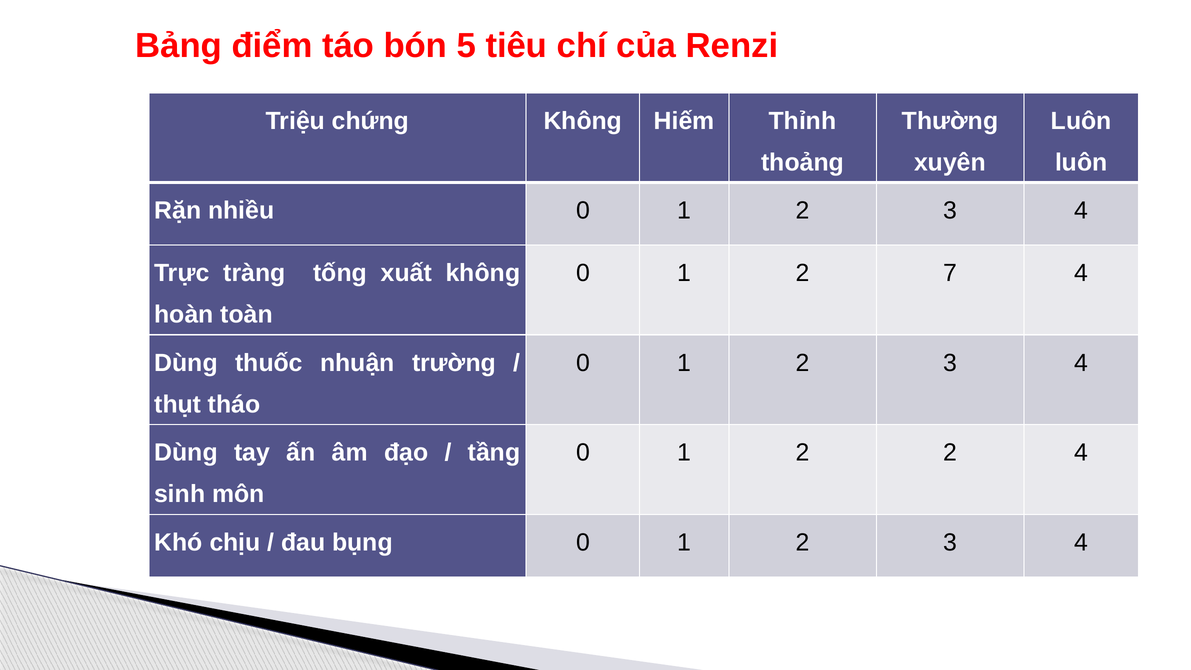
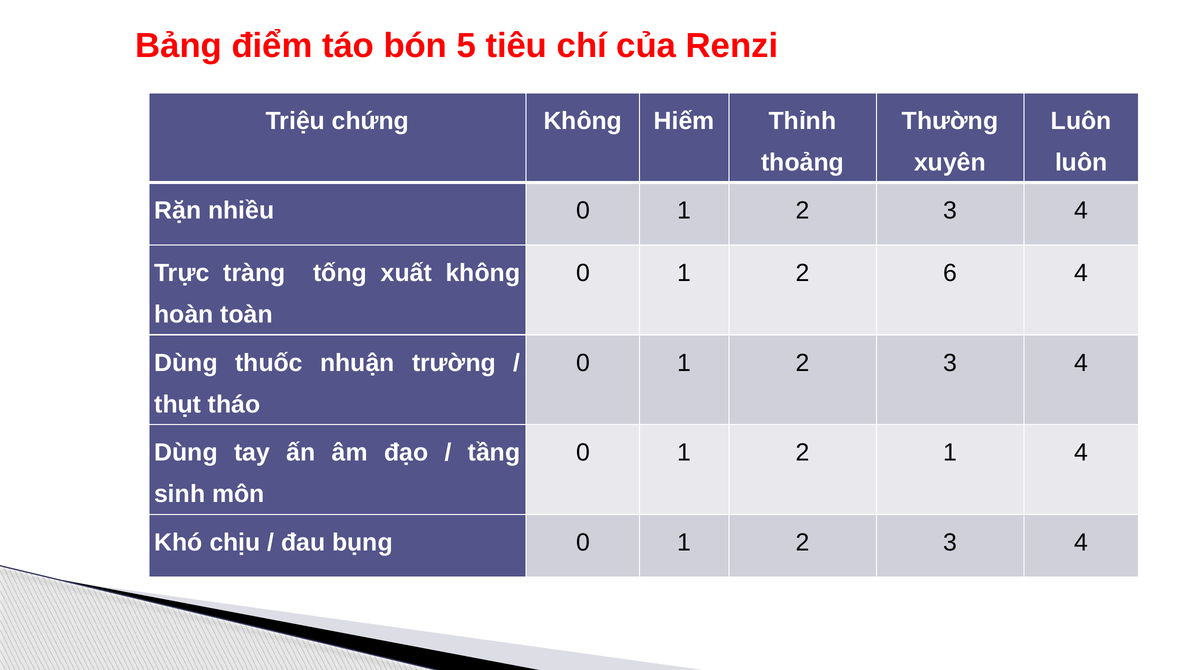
7: 7 -> 6 (950, 273)
2 2: 2 -> 1 (950, 453)
